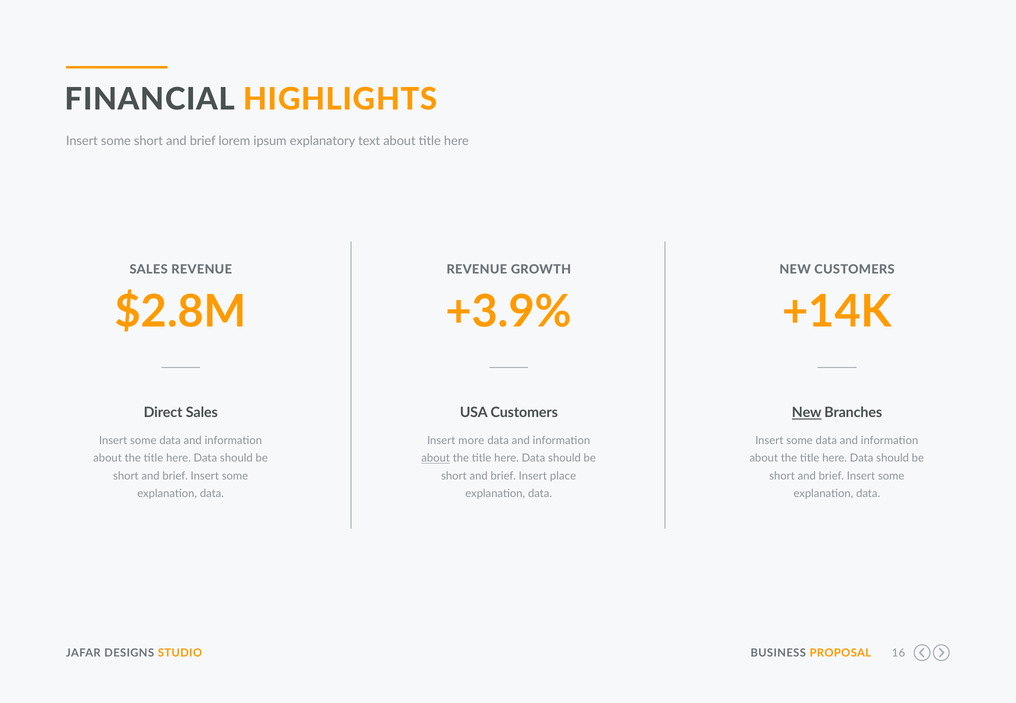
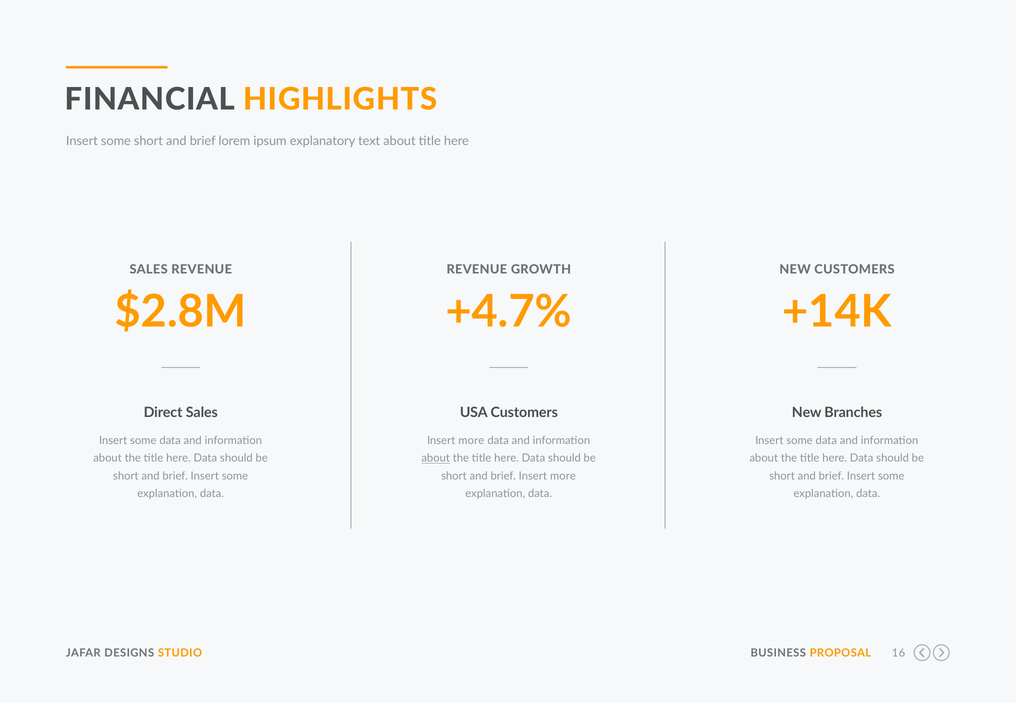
+3.9%: +3.9% -> +4.7% (509, 312)
New underline: present -> none (807, 413)
brief Insert place: place -> more (563, 476)
